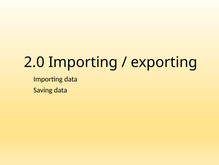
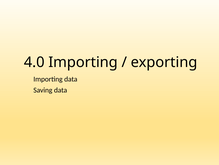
2.0: 2.0 -> 4.0 (34, 62)
